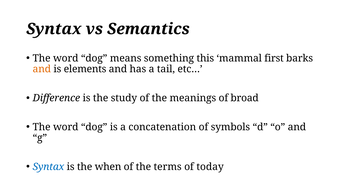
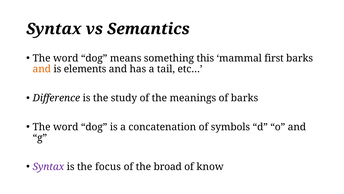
of broad: broad -> barks (245, 98)
Syntax colour: blue -> purple (48, 166)
when: when -> focus (108, 166)
terms: terms -> broad (168, 166)
today: today -> know (210, 166)
